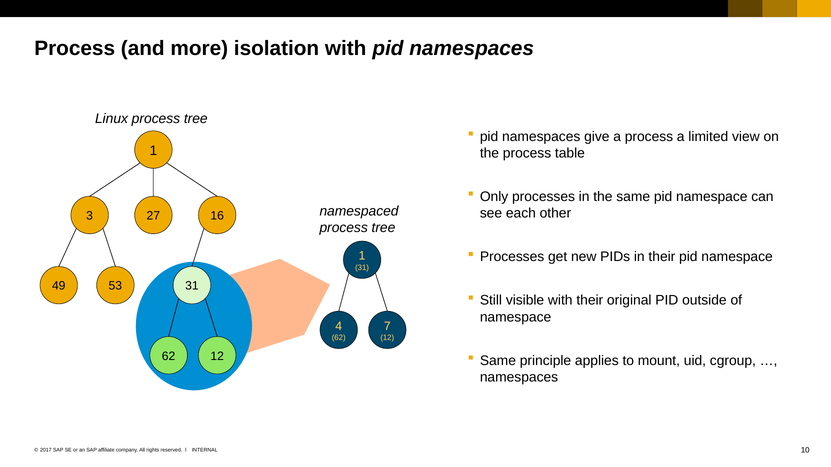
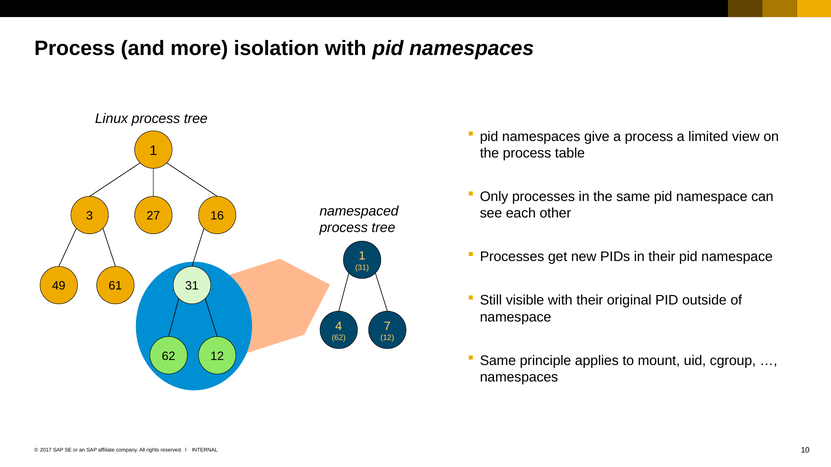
53: 53 -> 61 (115, 286)
